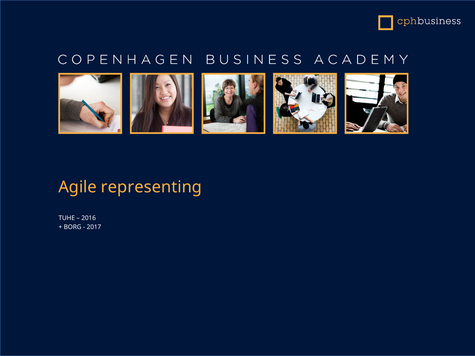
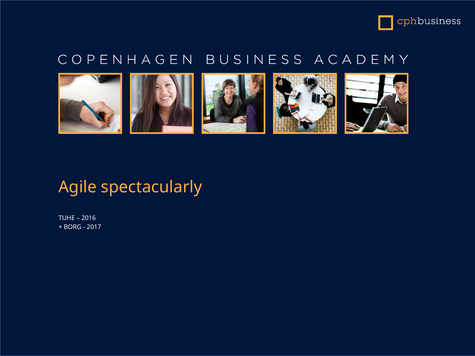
representing: representing -> spectacularly (152, 187)
